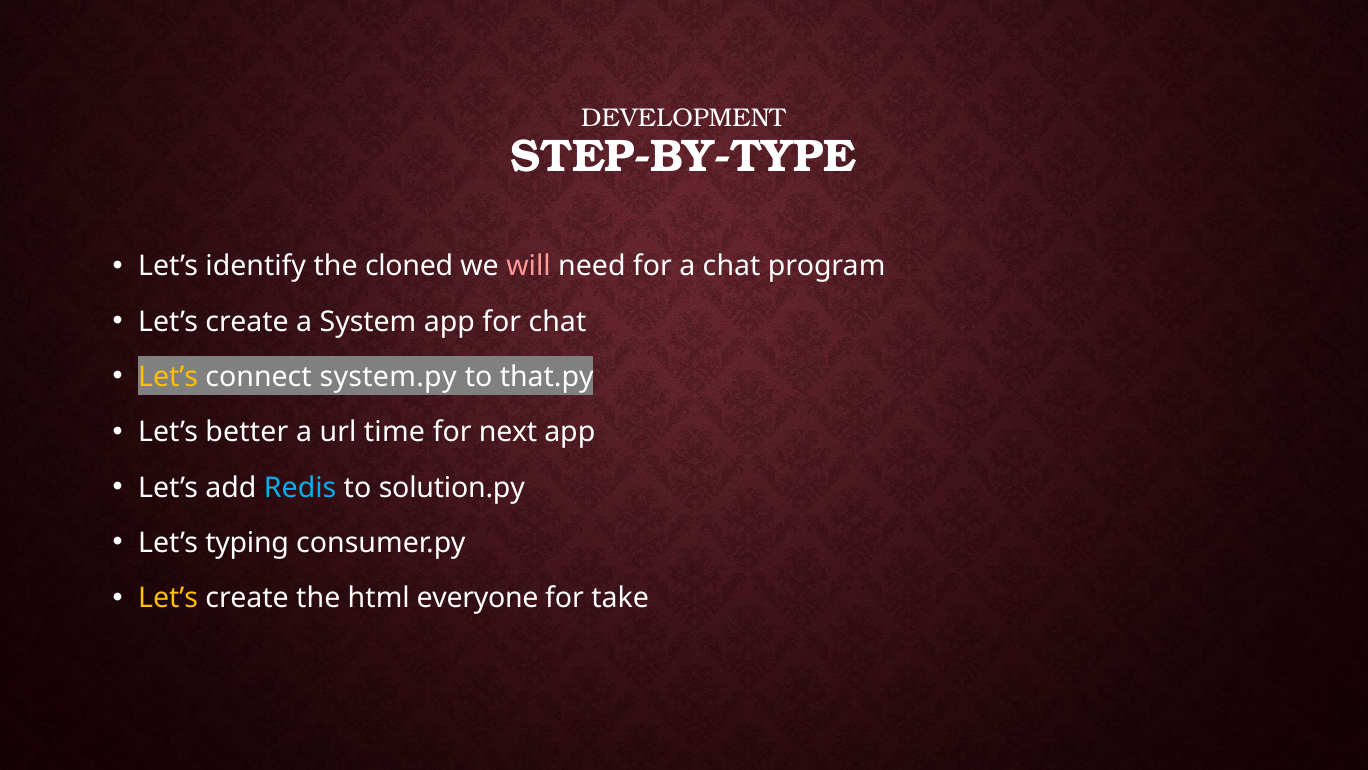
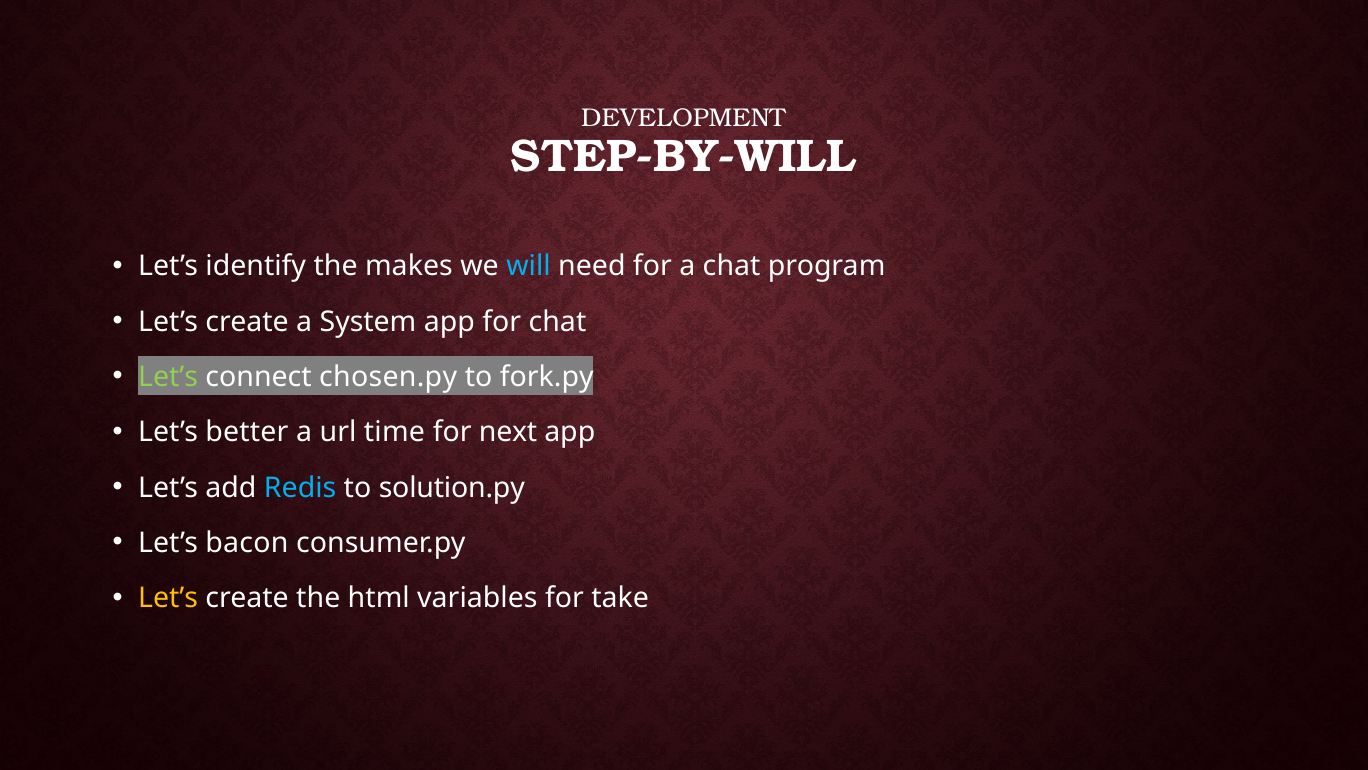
STEP-BY-TYPE: STEP-BY-TYPE -> STEP-BY-WILL (683, 156)
cloned: cloned -> makes (409, 266)
will colour: pink -> light blue (528, 266)
Let’s colour: yellow -> light green (168, 377)
system.py: system.py -> chosen.py (388, 377)
that.py: that.py -> fork.py (547, 377)
typing: typing -> bacon (247, 543)
everyone: everyone -> variables (477, 598)
